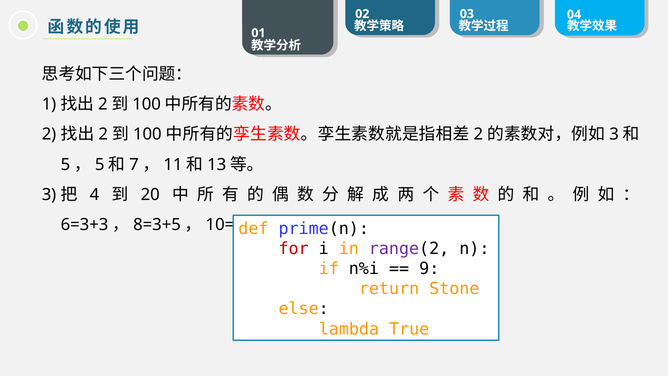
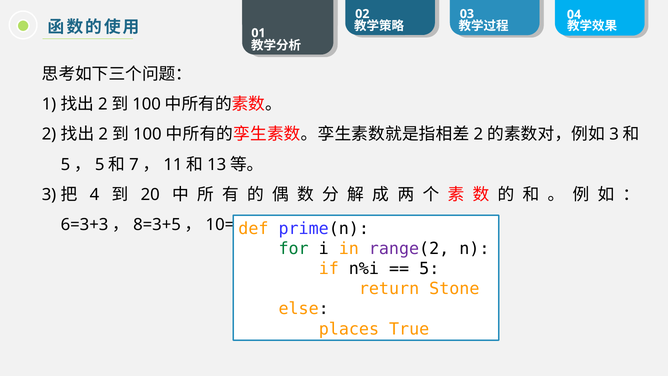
for colour: red -> green (294, 249)
9: 9 -> 5 (429, 269)
lambda: lambda -> places (349, 329)
